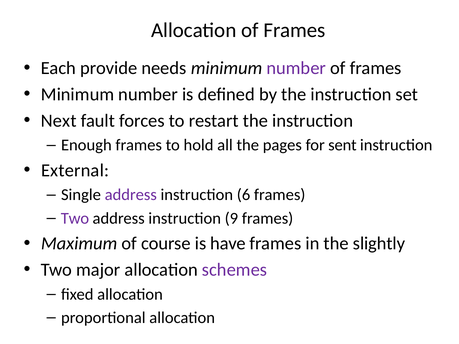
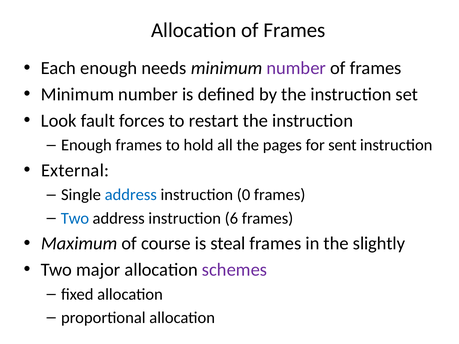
Each provide: provide -> enough (109, 68)
Next: Next -> Look (59, 121)
address colour: purple -> blue (131, 195)
6: 6 -> 0 (244, 195)
Two colour: purple -> blue (75, 218)
9: 9 -> 6 (231, 218)
have: have -> steal (228, 244)
